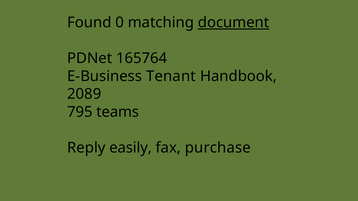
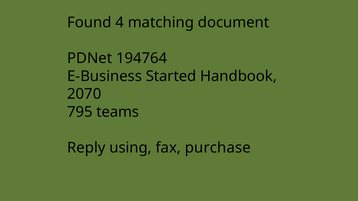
0: 0 -> 4 (120, 23)
document underline: present -> none (234, 23)
165764: 165764 -> 194764 (142, 58)
Tenant: Tenant -> Started (171, 76)
2089: 2089 -> 2070 (84, 94)
easily: easily -> using (131, 148)
